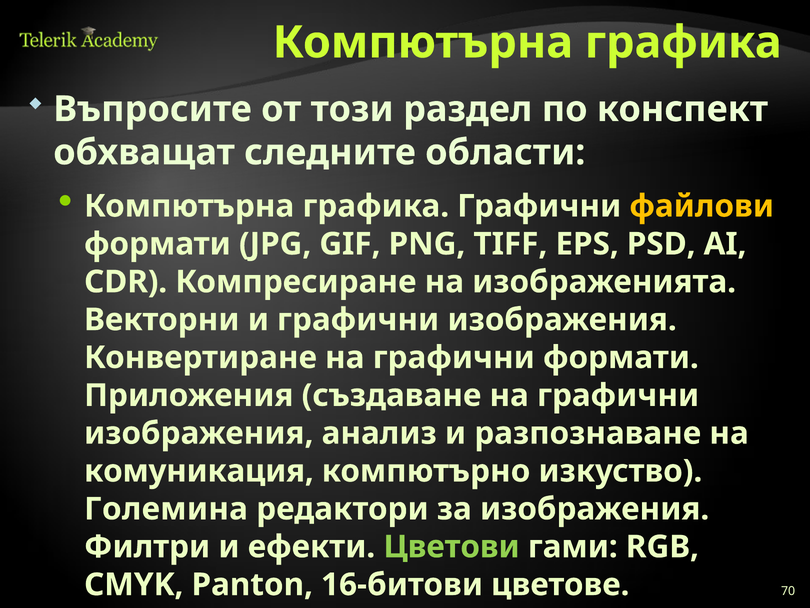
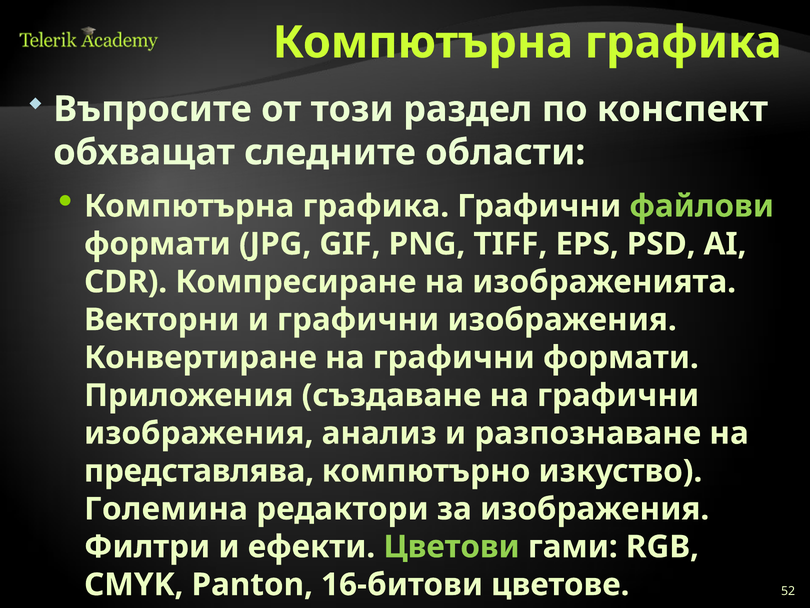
файлови colour: yellow -> light green (702, 206)
комуникация: комуникация -> представлява (199, 471)
70: 70 -> 52 (788, 590)
